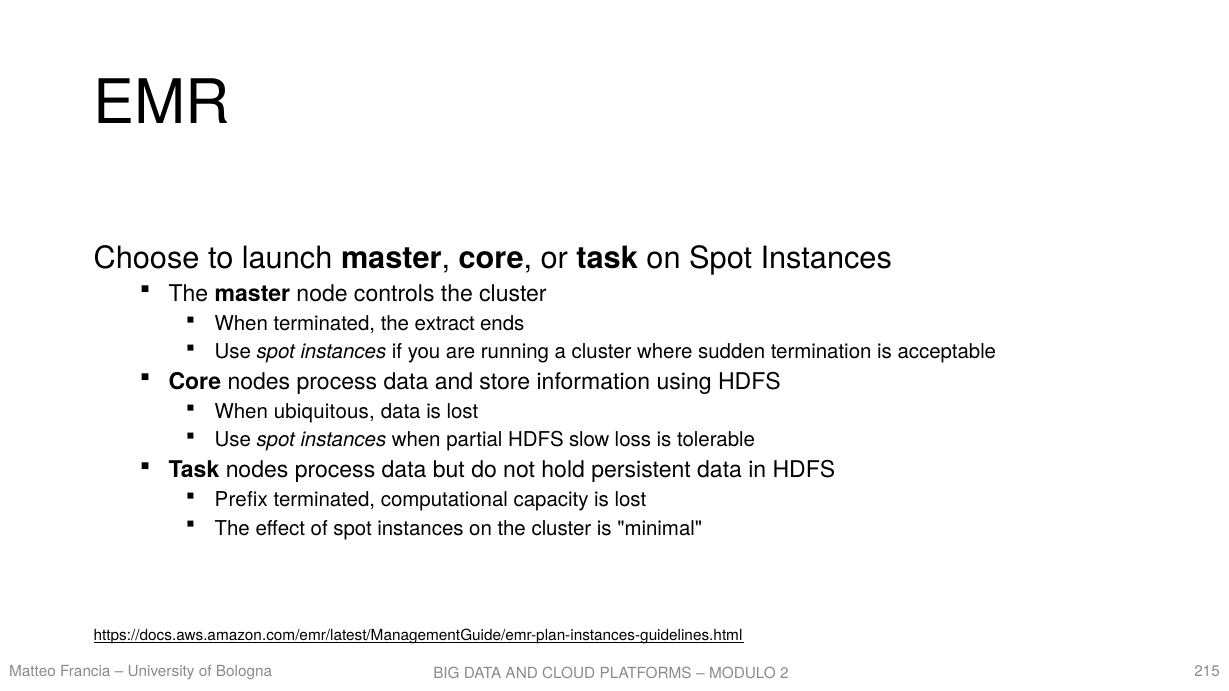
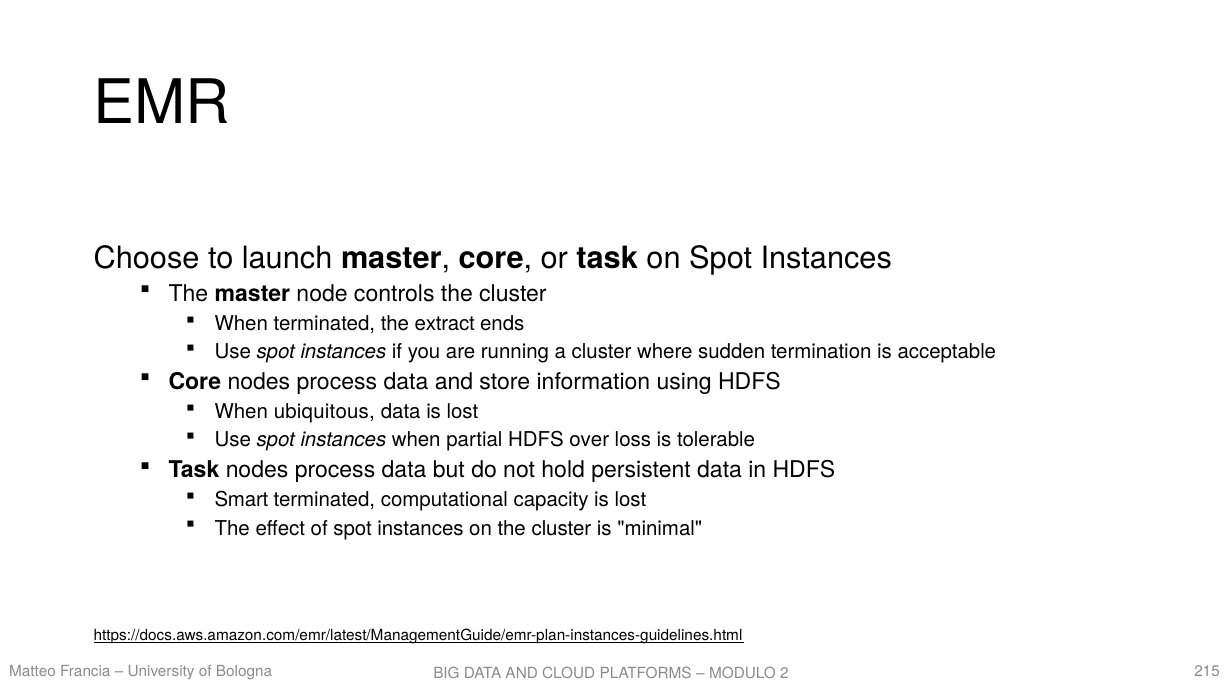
slow: slow -> over (589, 440)
Prefix: Prefix -> Smart (241, 500)
